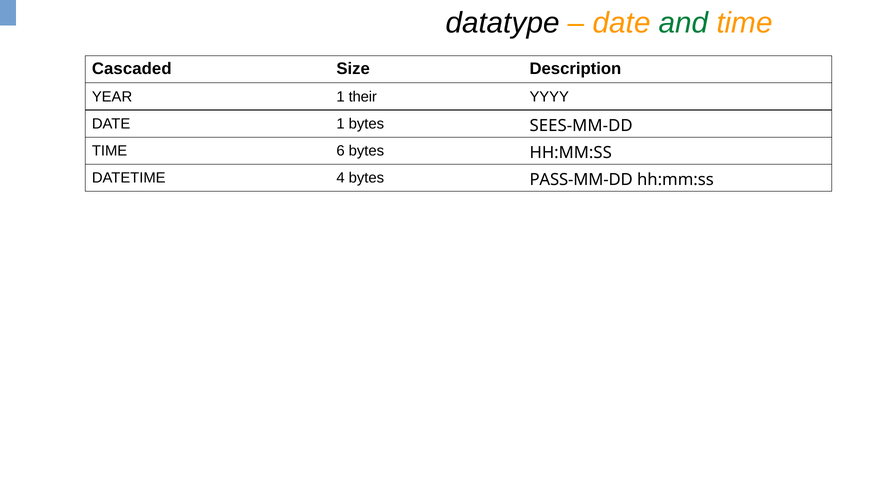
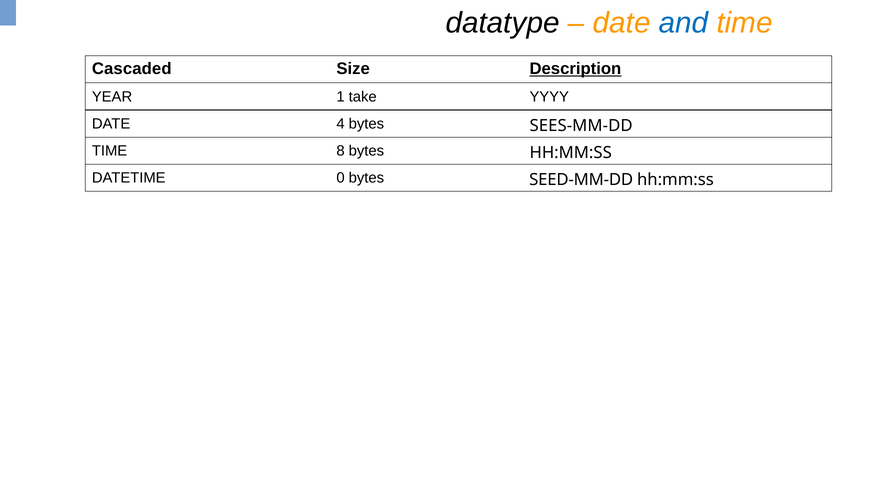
and colour: green -> blue (684, 23)
Description underline: none -> present (575, 69)
their: their -> take (363, 97)
DATE 1: 1 -> 4 (341, 124)
6: 6 -> 8 (341, 151)
4: 4 -> 0 (341, 178)
PASS-MM-DD: PASS-MM-DD -> SEED-MM-DD (581, 180)
